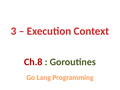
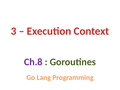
Ch.8 colour: red -> purple (33, 62)
